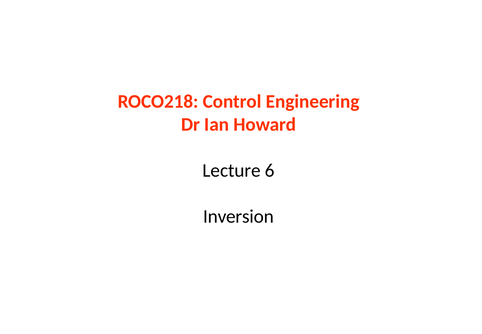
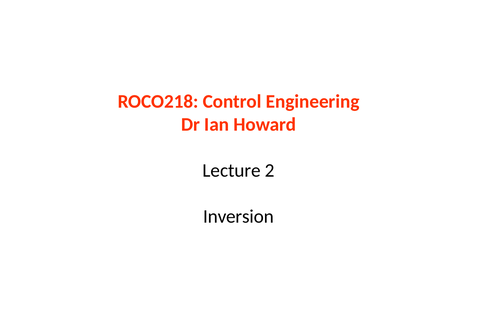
6: 6 -> 2 (270, 170)
